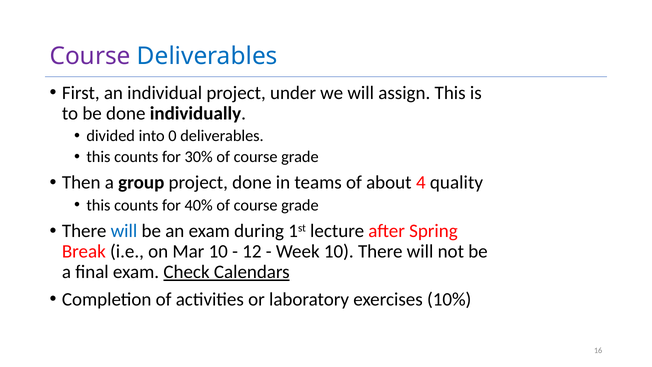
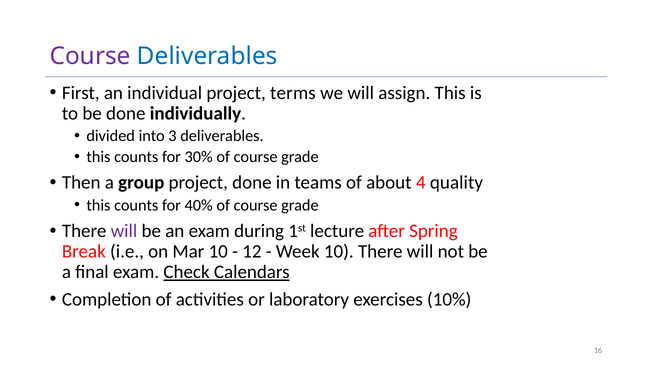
under: under -> terms (293, 93)
0: 0 -> 3 (172, 136)
will colour: blue -> purple (124, 231)
